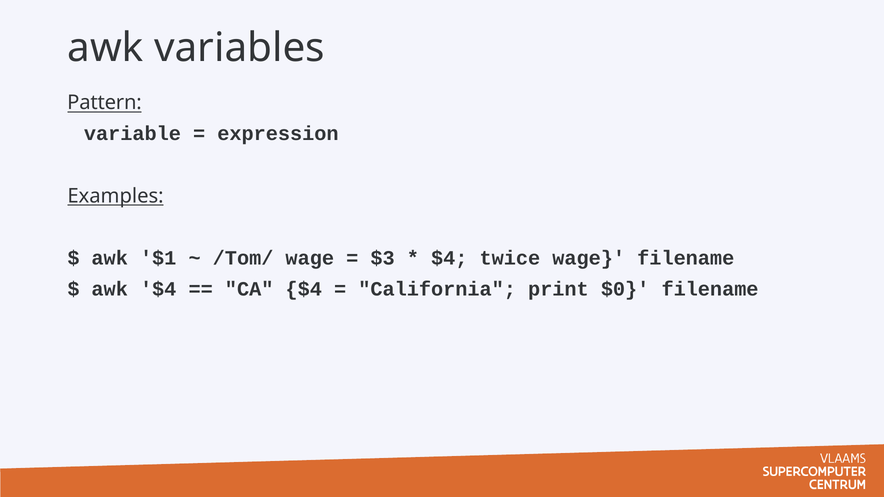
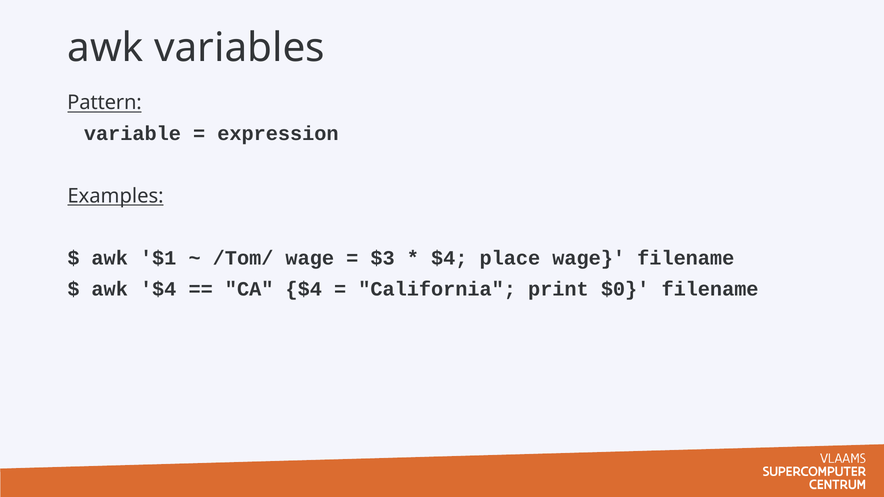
twice: twice -> place (510, 258)
